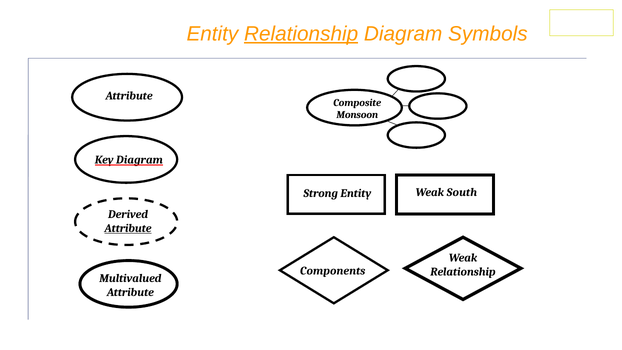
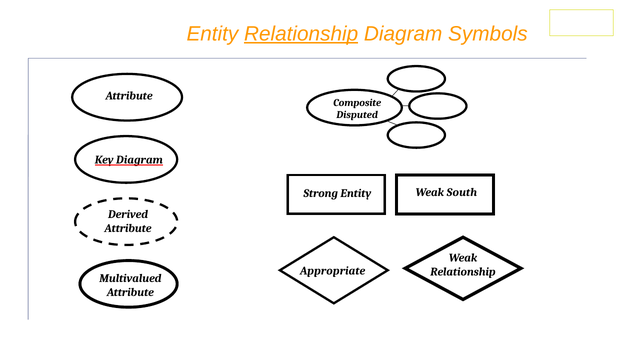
Monsoon: Monsoon -> Disputed (357, 115)
Attribute underline: present -> none (128, 228)
Components: Components -> Appropriate (333, 271)
